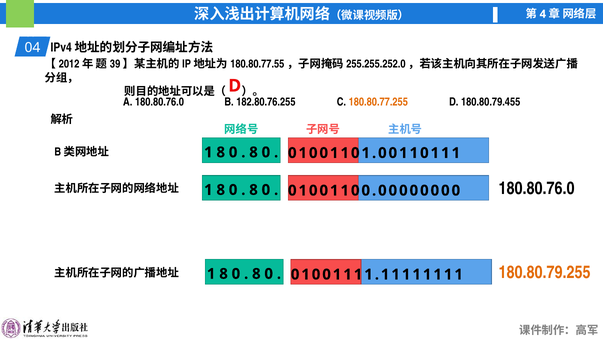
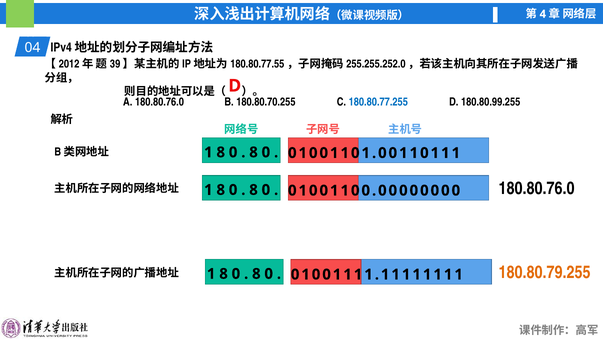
182.80.76.255: 182.80.76.255 -> 180.80.70.255 (266, 102)
180.80.77.255 colour: orange -> blue (378, 102)
180.80.79.455: 180.80.79.455 -> 180.80.99.255 (491, 102)
